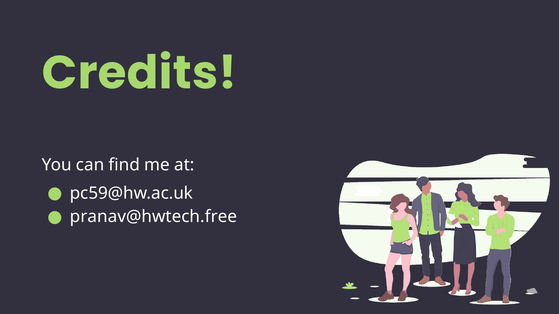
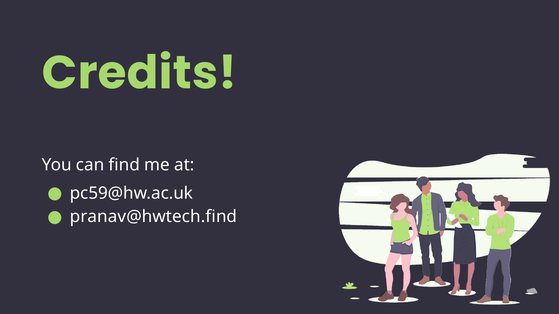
pranav@hwtech.free: pranav@hwtech.free -> pranav@hwtech.find (154, 217)
